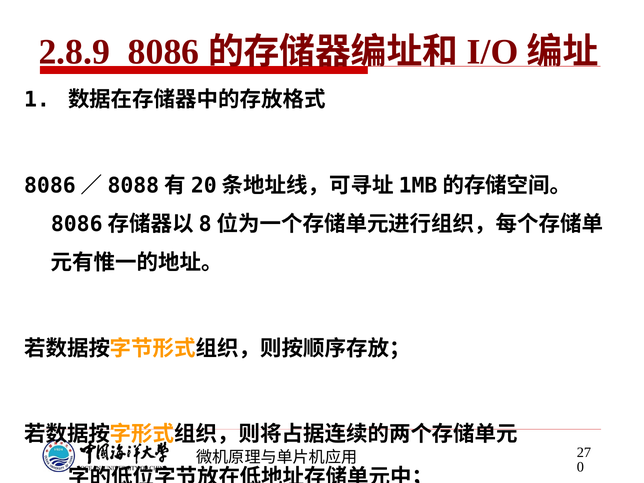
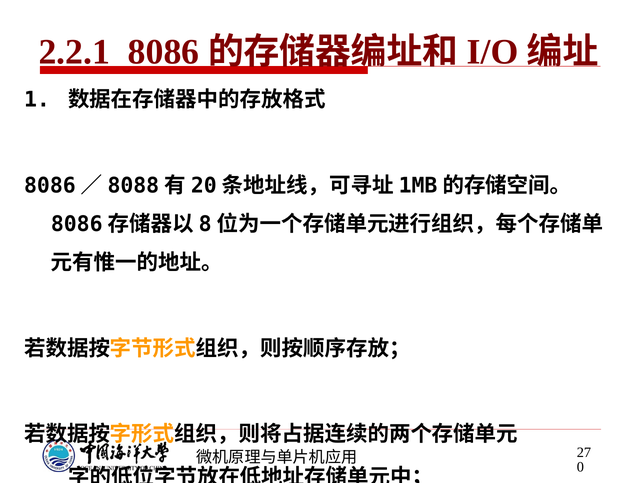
2.8.9: 2.8.9 -> 2.2.1 (74, 52)
